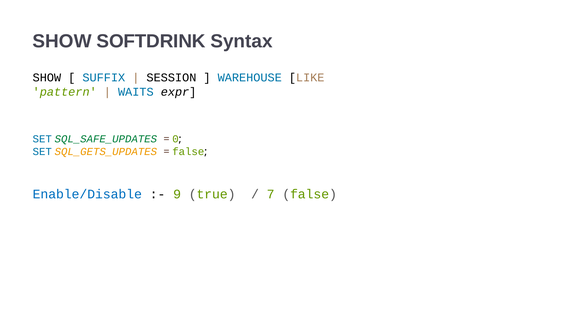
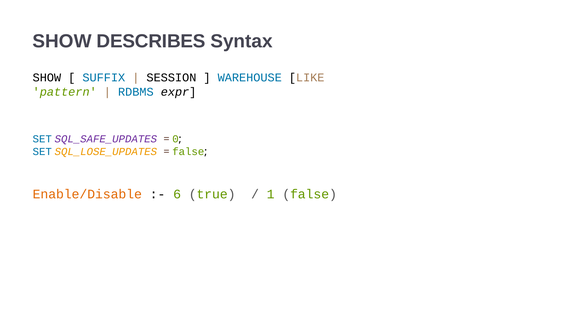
SOFTDRINK: SOFTDRINK -> DESCRIBES (151, 41)
WAITS: WAITS -> RDBMS (136, 92)
SQL_SAFE_UPDATES colour: green -> purple (106, 139)
SQL_GETS_UPDATES: SQL_GETS_UPDATES -> SQL_LOSE_UPDATES (106, 152)
Enable/Disable colour: blue -> orange (87, 194)
9: 9 -> 6 (177, 194)
7: 7 -> 1 (271, 194)
